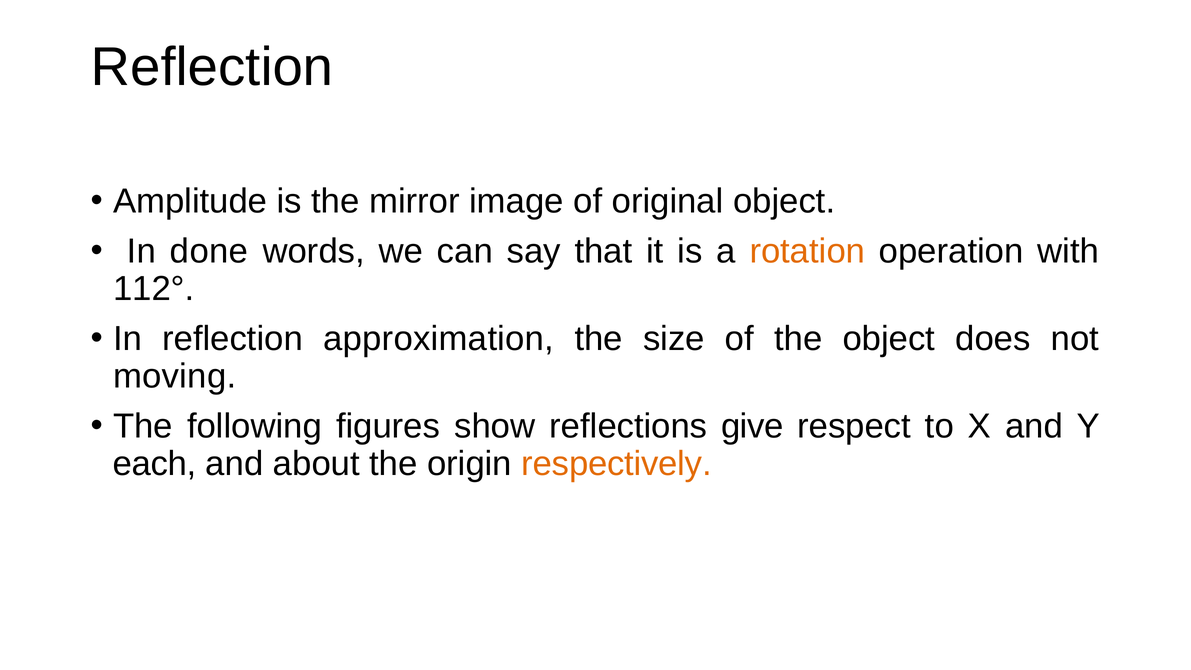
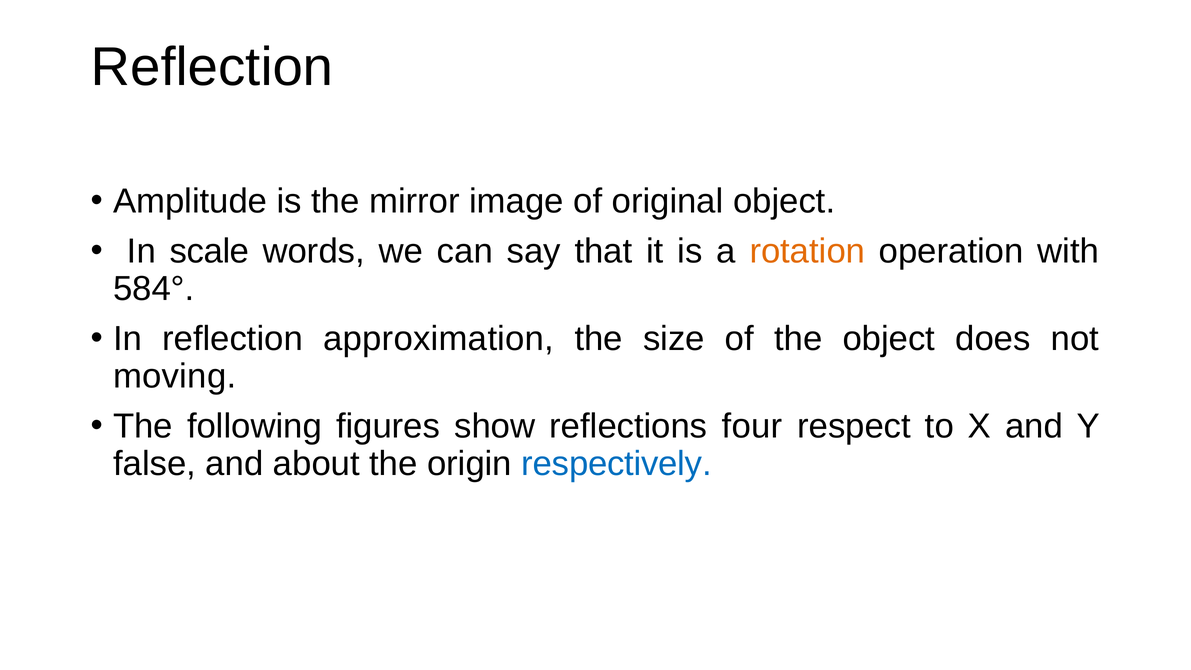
done: done -> scale (209, 251)
112°: 112° -> 584° (154, 289)
give: give -> four (752, 426)
each: each -> false (155, 464)
respectively colour: orange -> blue (617, 464)
